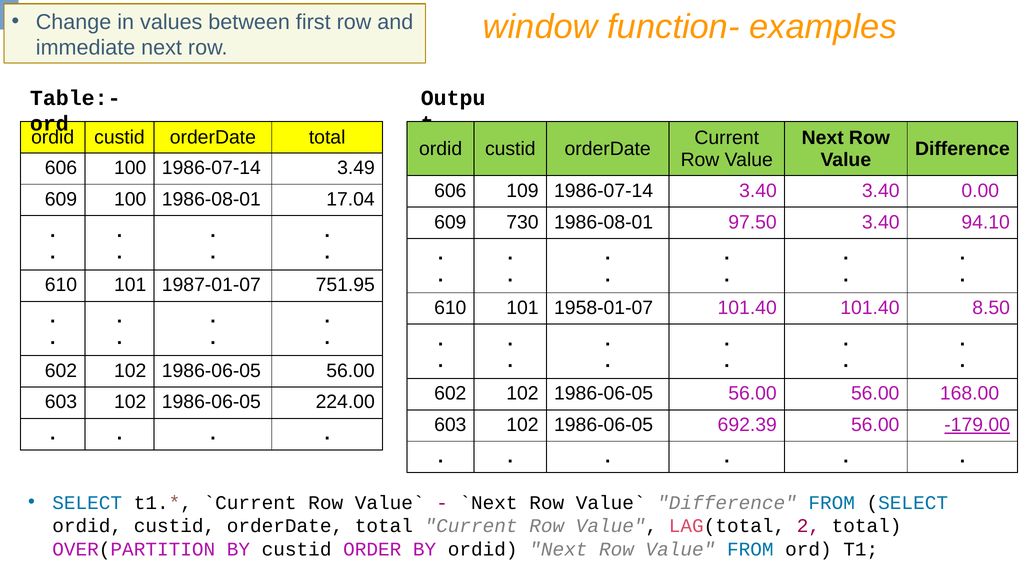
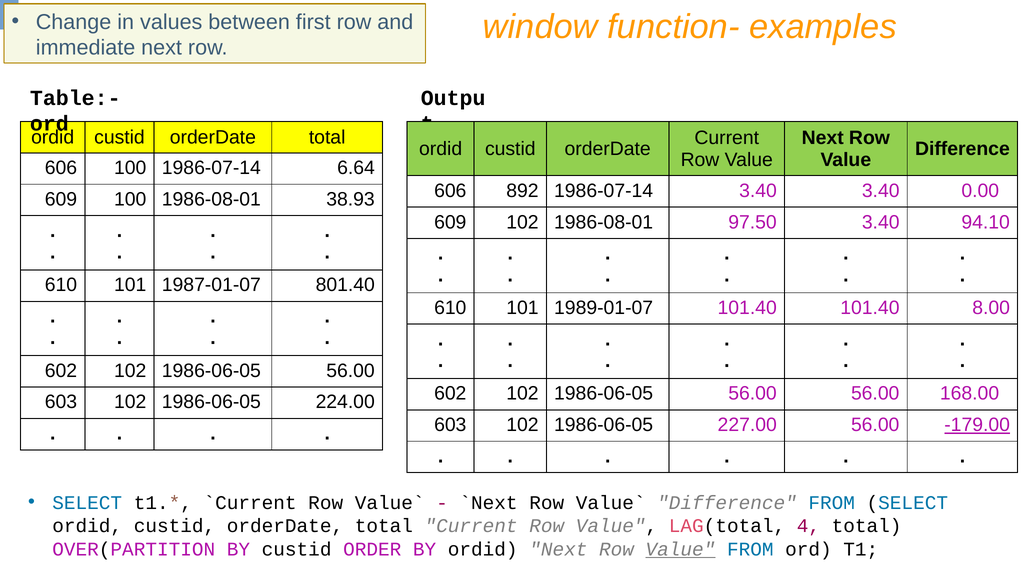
3.49: 3.49 -> 6.64 (356, 168)
109: 109 -> 892 (522, 191)
17.04: 17.04 -> 38.93 (351, 200)
609 730: 730 -> 102 (522, 222)
751.95: 751.95 -> 801.40 (345, 285)
1958-01-07: 1958-01-07 -> 1989-01-07 (604, 308)
8.50: 8.50 -> 8.00 (991, 308)
692.39: 692.39 -> 227.00 (747, 425)
2: 2 -> 4 (808, 526)
Value underline: none -> present (680, 550)
